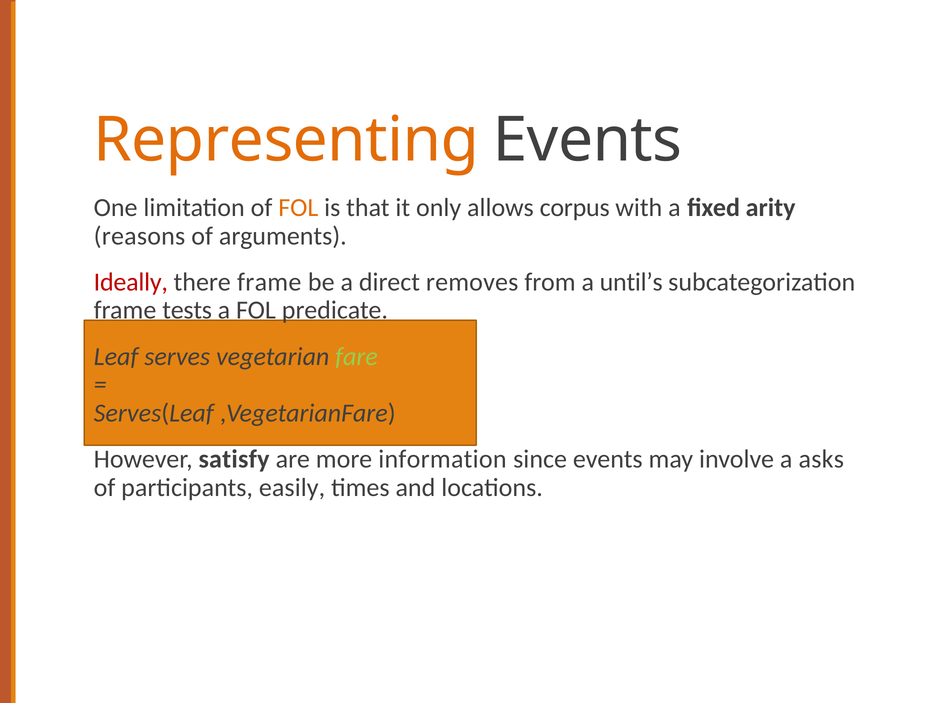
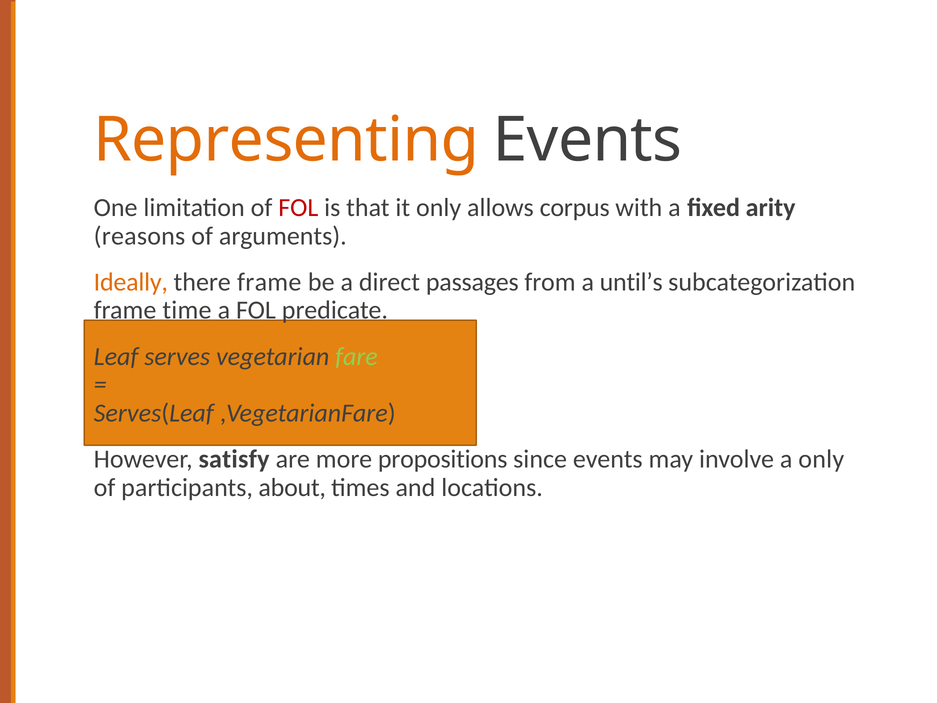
FOL colour: orange -> red (298, 208)
Ideally colour: red -> orange (131, 282)
removes: removes -> passages (472, 282)
tests: tests -> time (187, 310)
information: information -> propositions (443, 459)
a asks: asks -> only (821, 459)
easily: easily -> about (292, 487)
